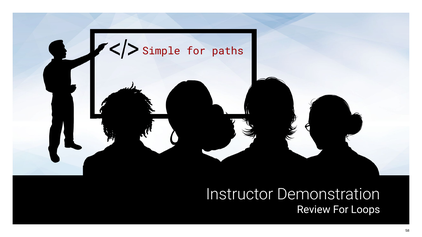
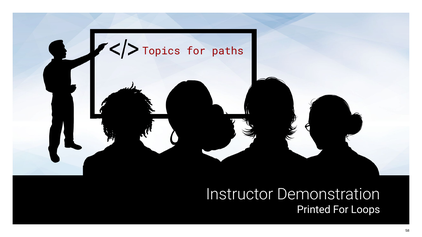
Simple: Simple -> Topics (161, 51)
Review: Review -> Printed (314, 210)
